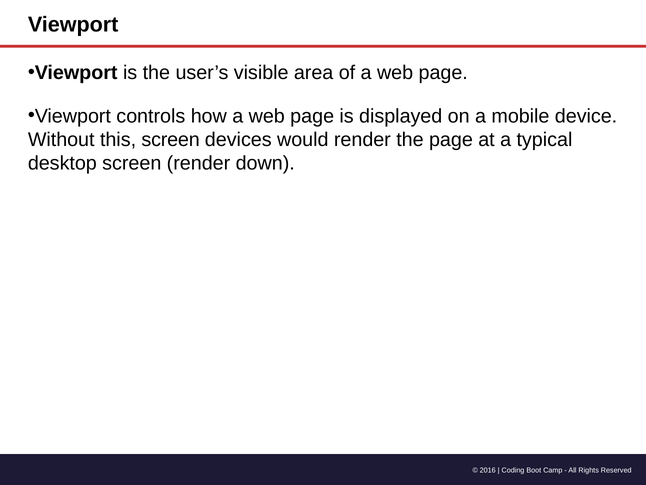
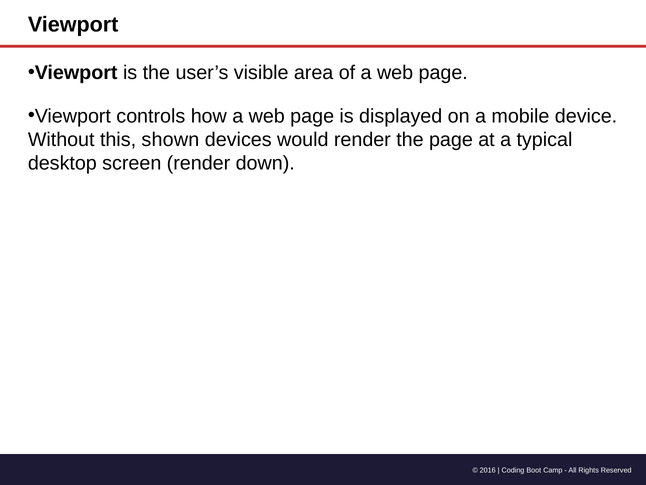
this screen: screen -> shown (170, 140)
